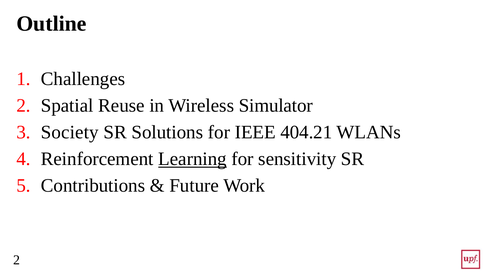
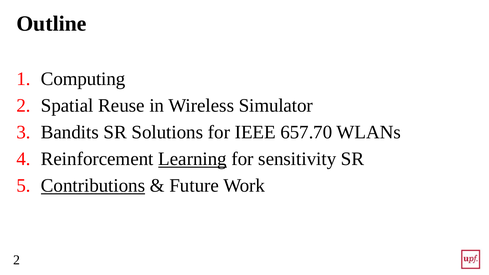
Challenges: Challenges -> Computing (83, 79)
Society: Society -> Bandits (70, 132)
404.21: 404.21 -> 657.70 (306, 132)
Contributions underline: none -> present (93, 186)
